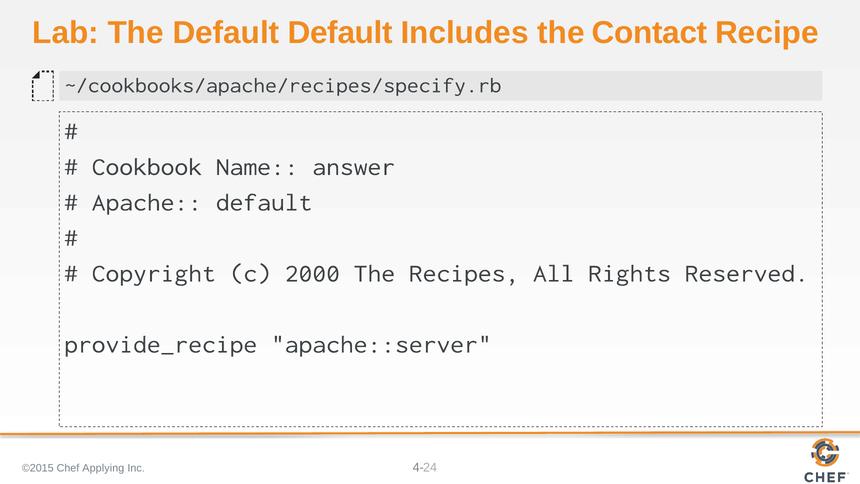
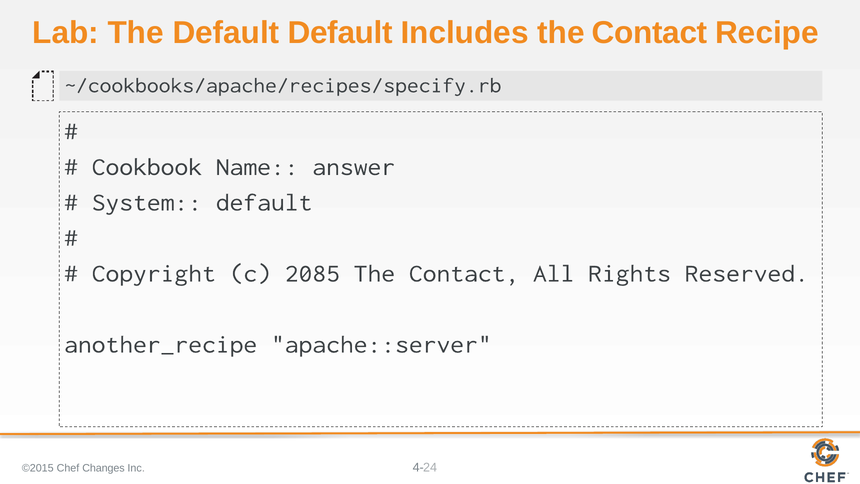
Apache: Apache -> System (147, 202)
2000: 2000 -> 2085 (312, 273)
Recipes: Recipes -> Contact (464, 273)
provide_recipe: provide_recipe -> another_recipe (161, 344)
Applying: Applying -> Changes (103, 468)
